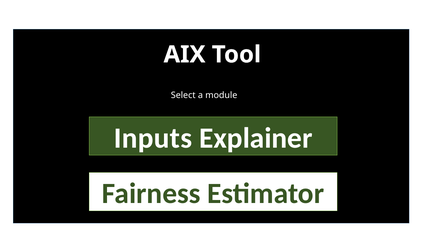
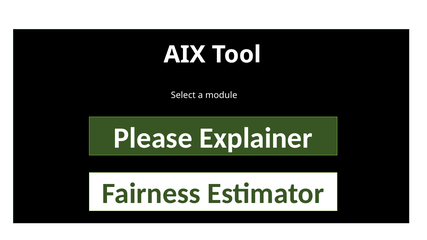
Inputs: Inputs -> Please (153, 138)
